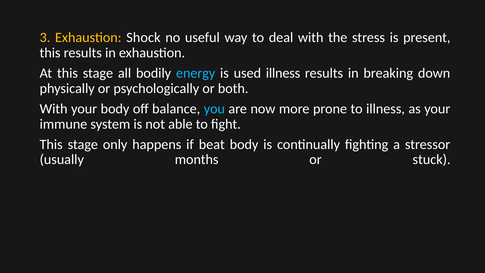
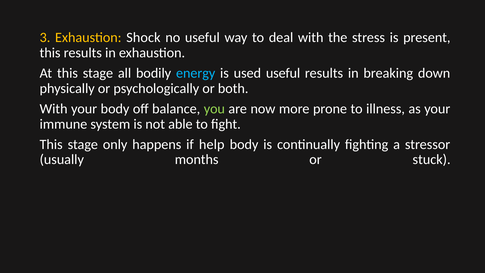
used illness: illness -> useful (283, 73)
you colour: light blue -> light green (214, 109)
beat: beat -> help (212, 144)
